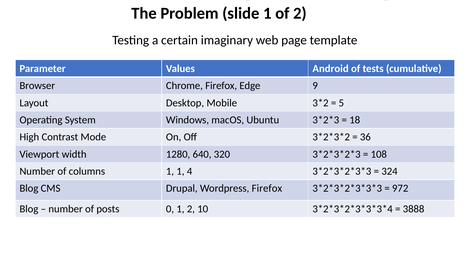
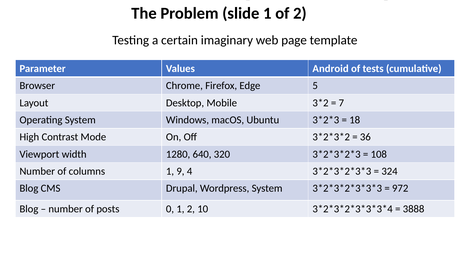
9: 9 -> 5 (315, 86)
5: 5 -> 7 (341, 103)
1 1: 1 -> 9 (180, 171)
Wordpress Firefox: Firefox -> System (267, 188)
